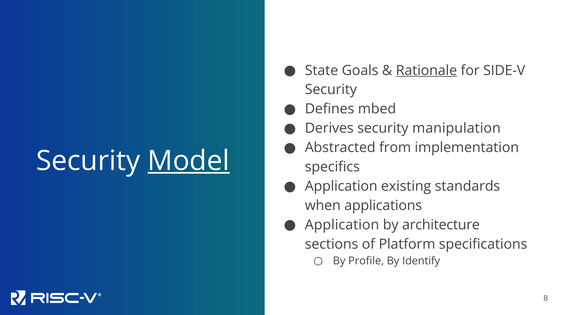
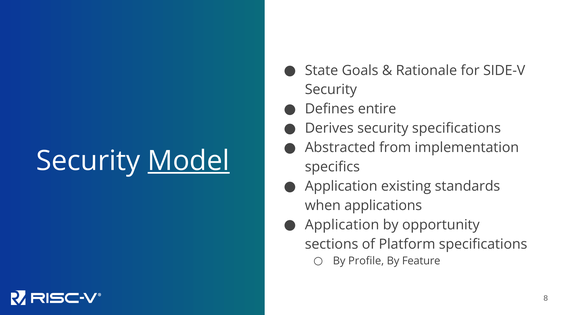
Rationale underline: present -> none (426, 71)
mbed: mbed -> entire (377, 109)
security manipulation: manipulation -> specifications (457, 129)
architecture: architecture -> opportunity (441, 225)
Identify: Identify -> Feature (421, 261)
